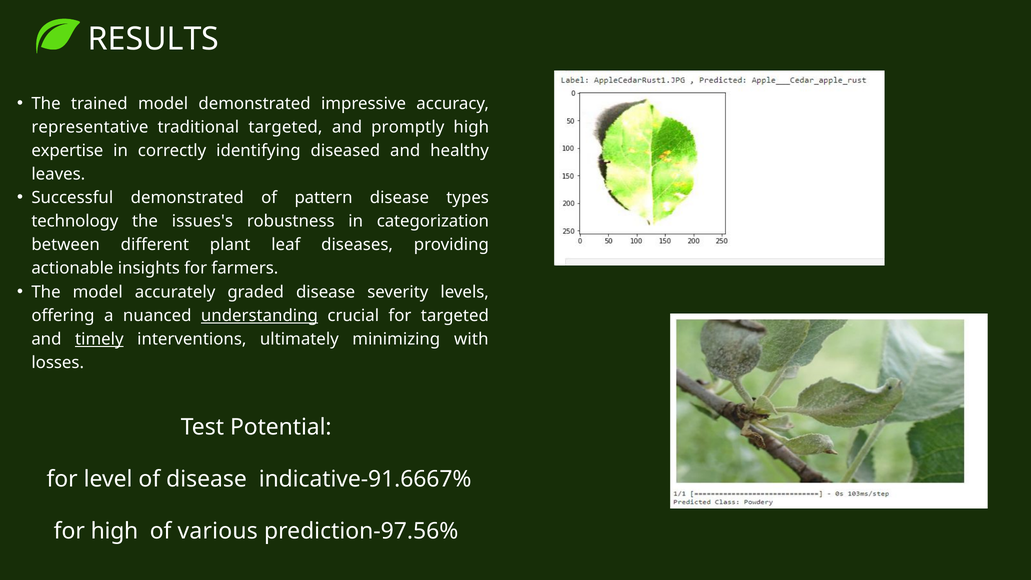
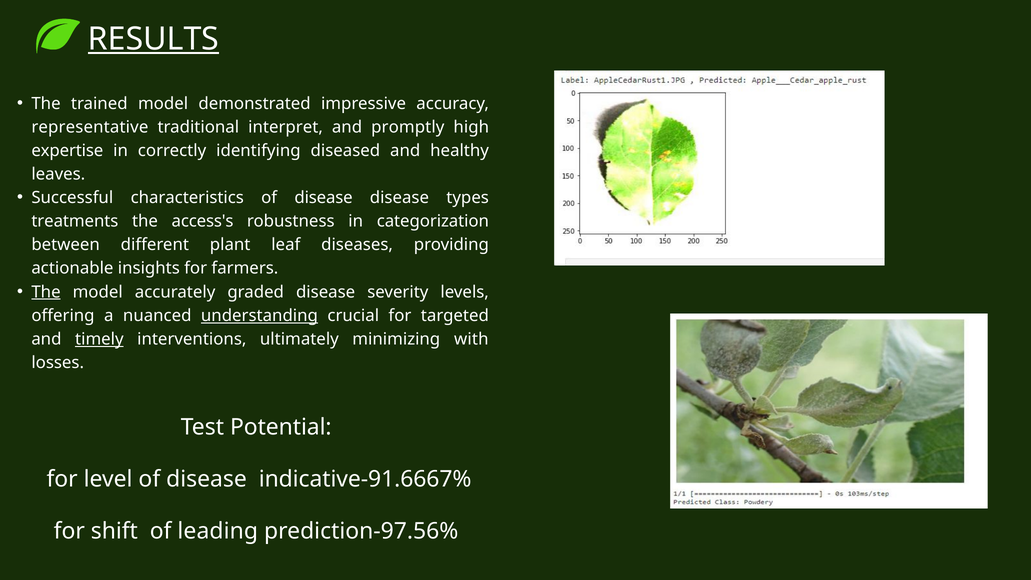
RESULTS underline: none -> present (153, 39)
traditional targeted: targeted -> interpret (286, 127)
Successful demonstrated: demonstrated -> characteristics (187, 198)
pattern: pattern -> disease (324, 198)
technology: technology -> treatments (75, 221)
issues's: issues's -> access's (203, 221)
The underline: none -> present (46, 292)
for high: high -> shift (114, 531)
various: various -> leading (218, 531)
